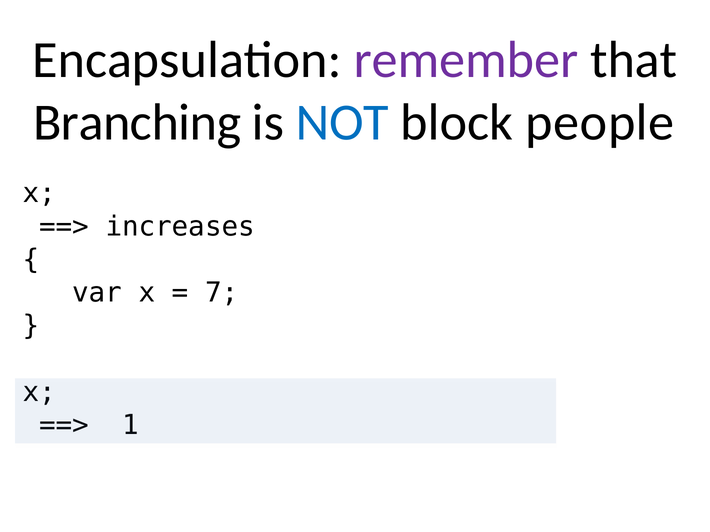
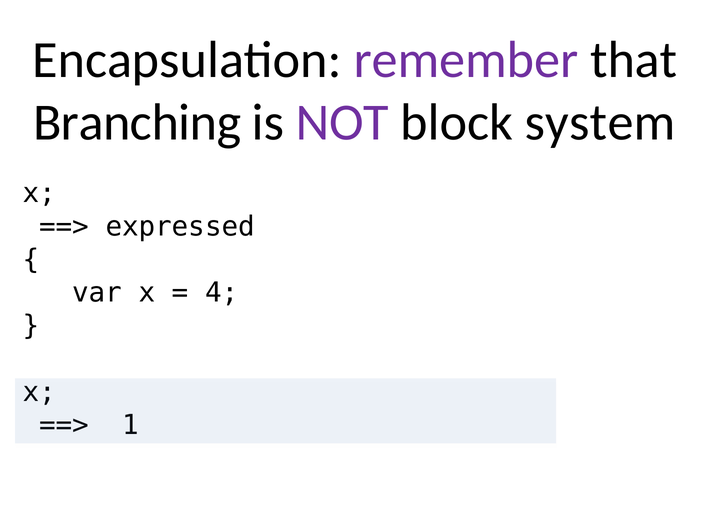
NOT colour: blue -> purple (342, 123)
people: people -> system (600, 123)
increases: increases -> expressed (180, 227)
7: 7 -> 4 (222, 293)
